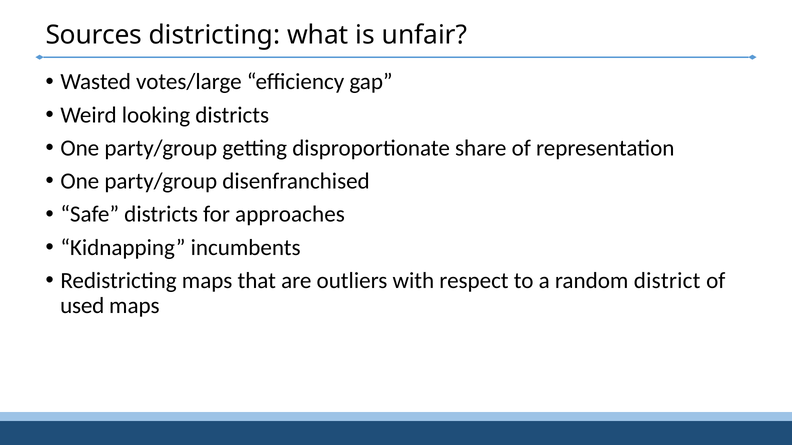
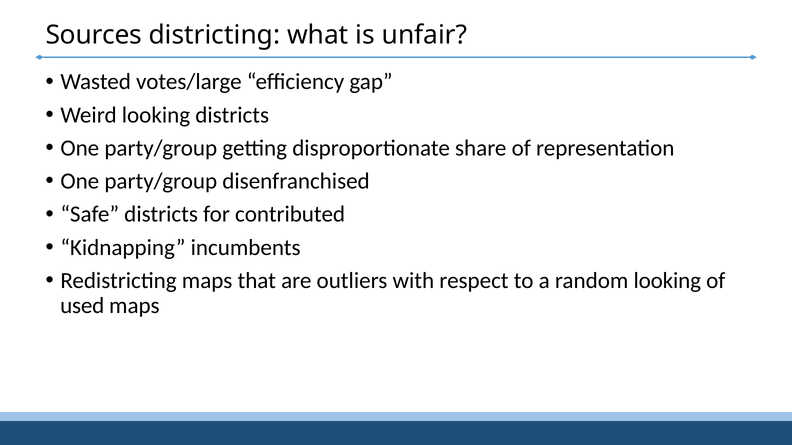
approaches: approaches -> contributed (290, 215)
random district: district -> looking (667, 281)
